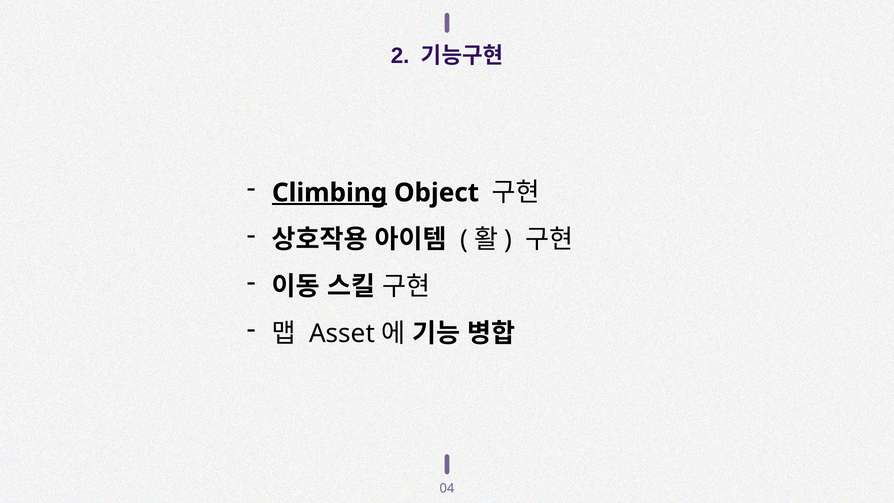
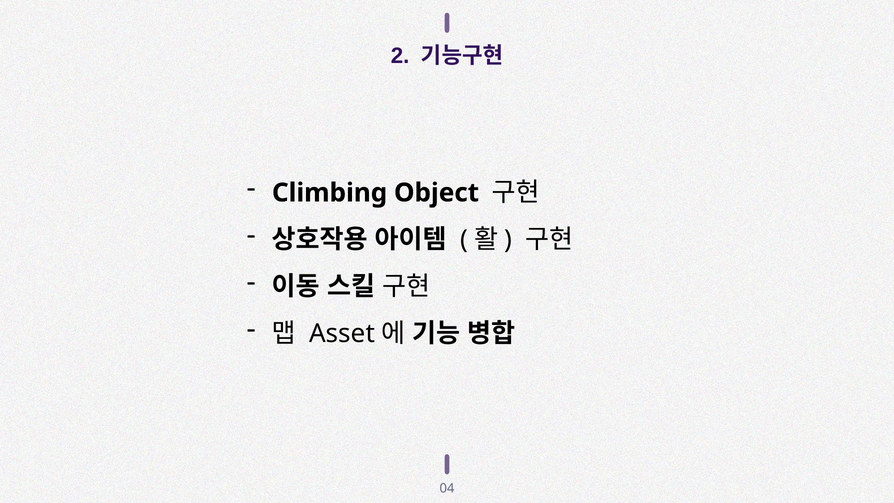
Climbing underline: present -> none (330, 193)
